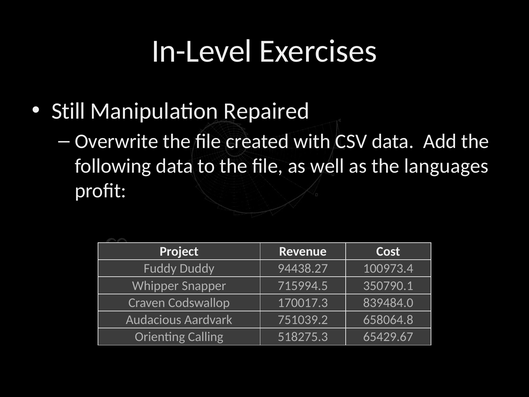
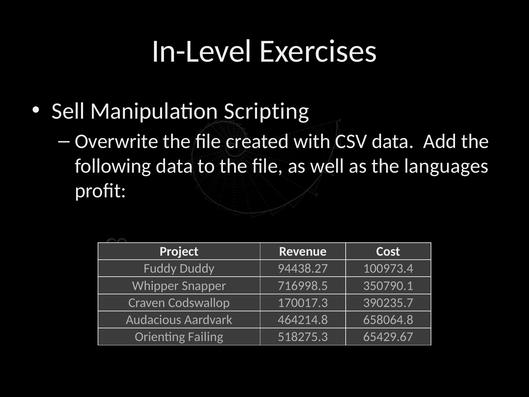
Still: Still -> Sell (68, 111)
Repaired: Repaired -> Scripting (267, 111)
715994.5: 715994.5 -> 716998.5 (303, 285)
839484.0: 839484.0 -> 390235.7 (388, 303)
751039.2: 751039.2 -> 464214.8 (303, 320)
Calling: Calling -> Failing (206, 337)
